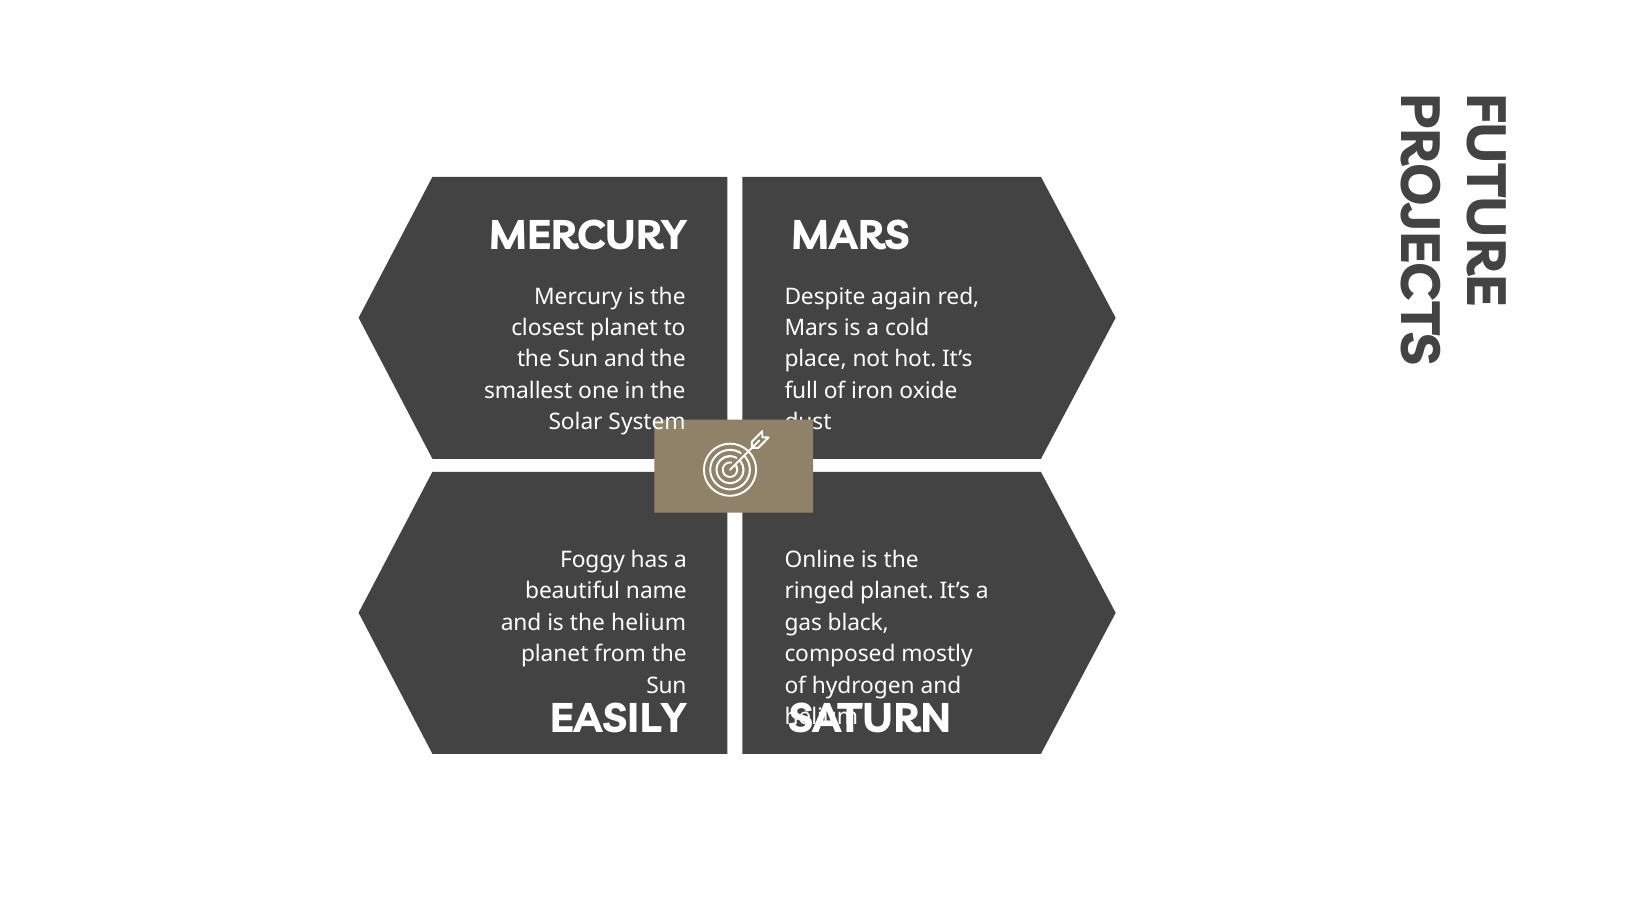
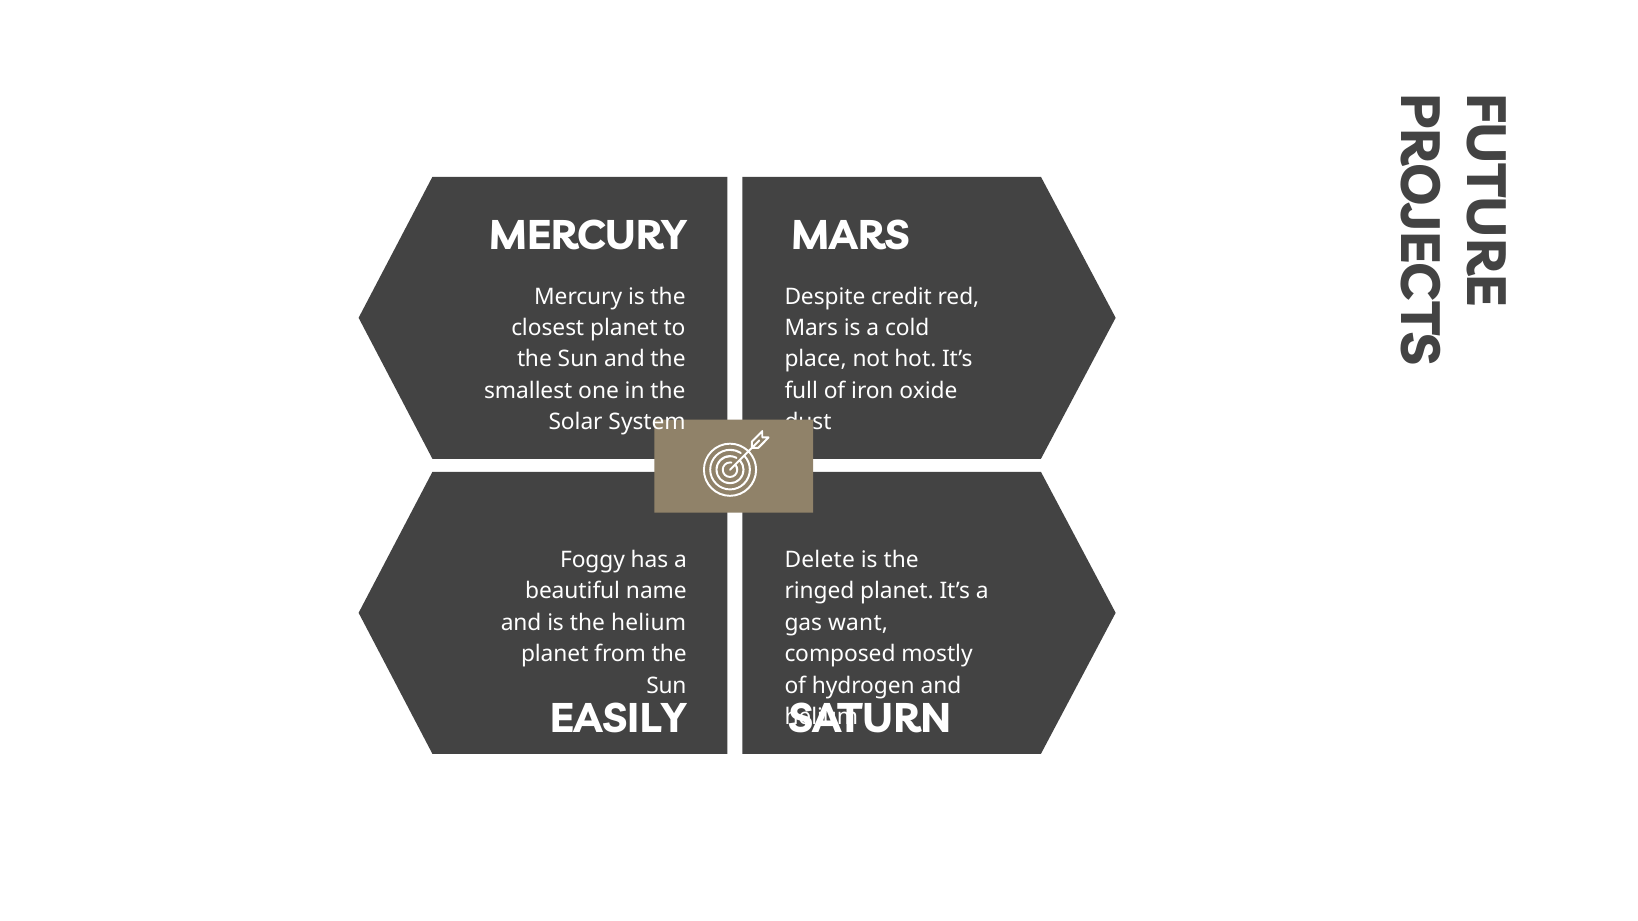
again: again -> credit (902, 297)
Online: Online -> Delete (820, 560)
black: black -> want (858, 623)
